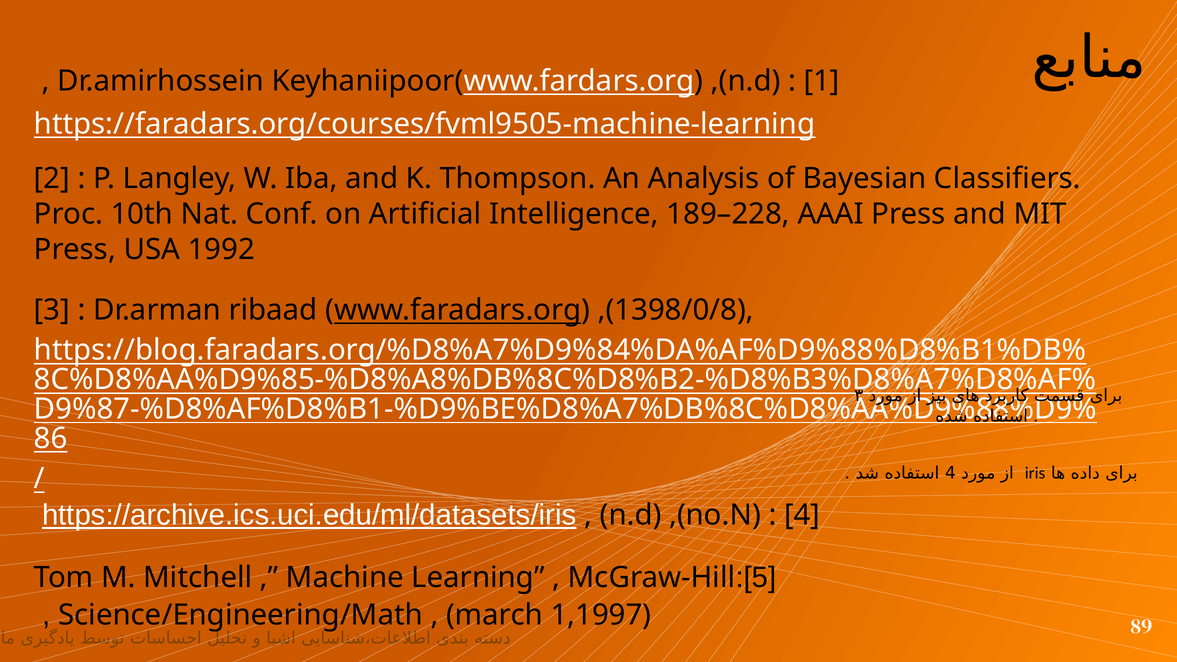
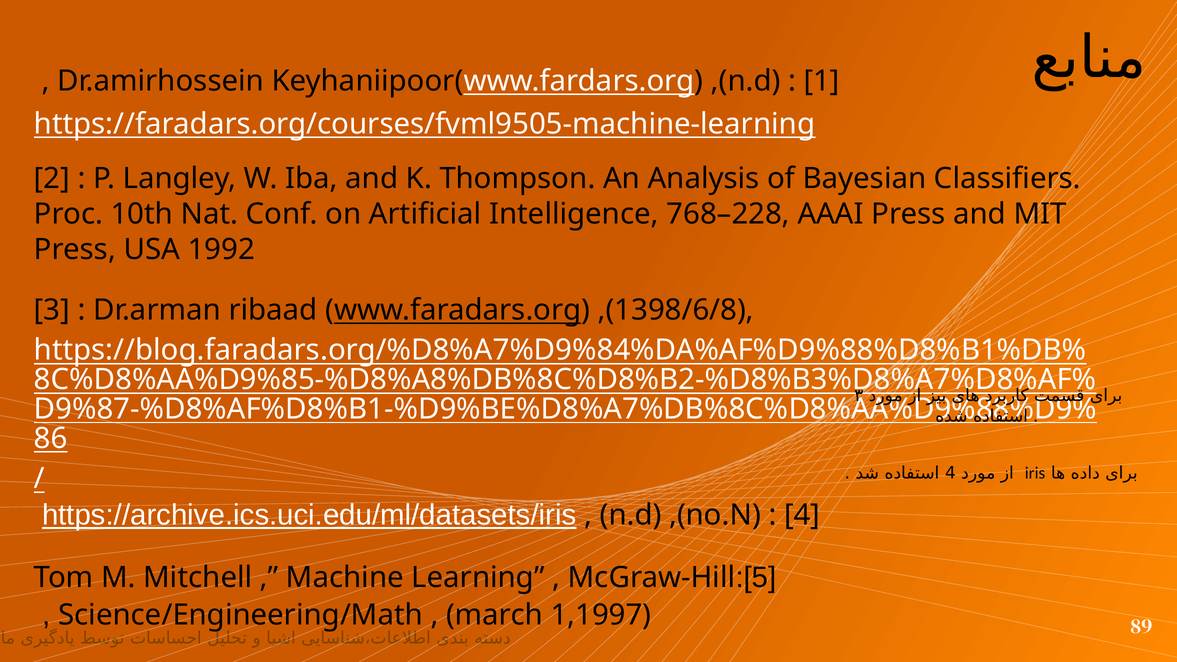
189–228: 189–228 -> 768–228 (728, 214)
,(1398/0/8: ,(1398/0/8 -> ,(1398/6/8 (676, 310)
